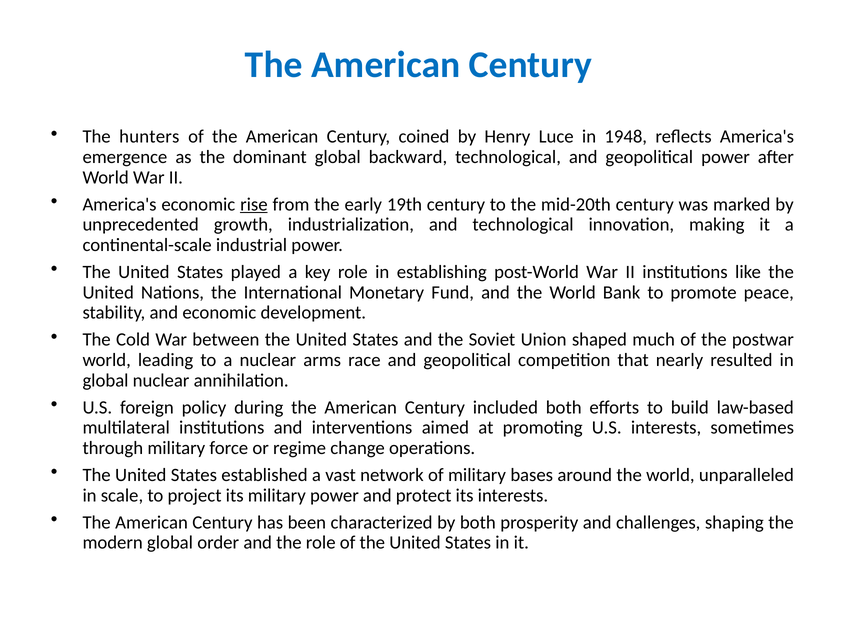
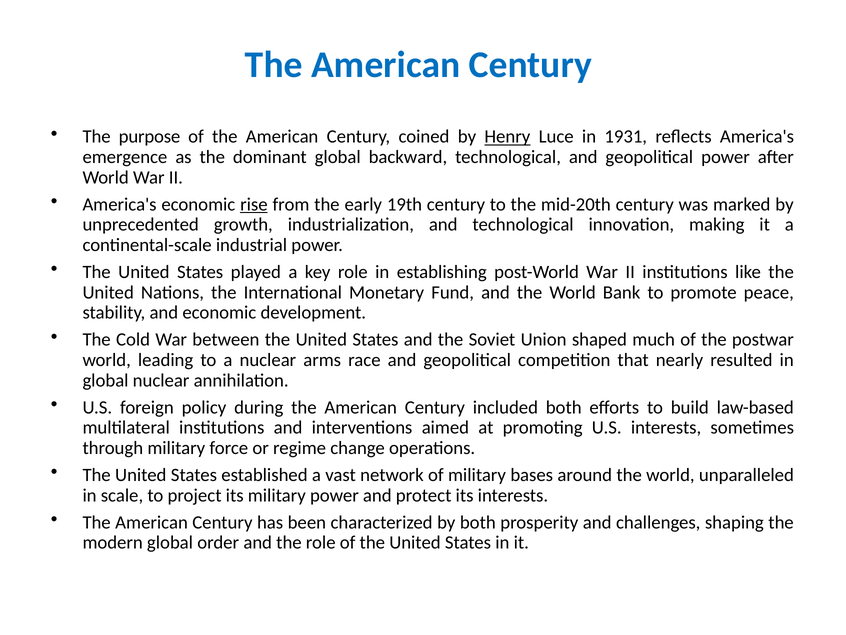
hunters: hunters -> purpose (149, 137)
Henry underline: none -> present (507, 137)
1948: 1948 -> 1931 (626, 137)
